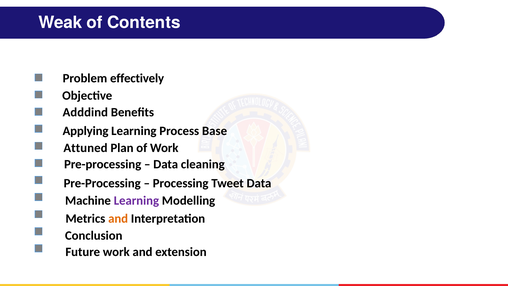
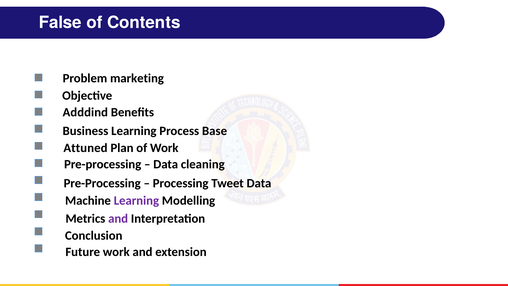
Weak: Weak -> False (60, 23)
effectively: effectively -> marketing (137, 78)
Applying: Applying -> Business (85, 131)
and colour: orange -> purple (118, 218)
